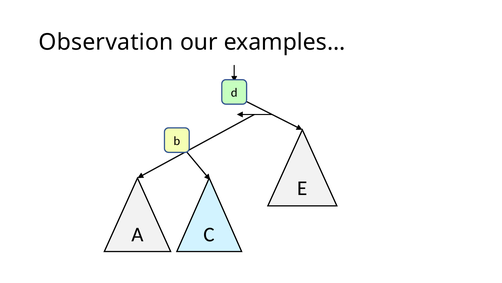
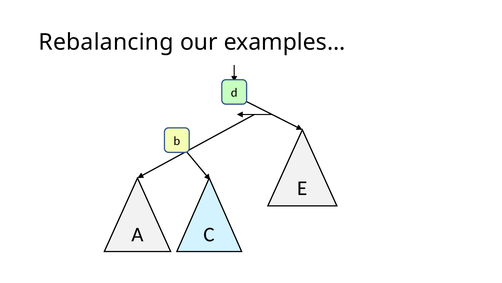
Observation: Observation -> Rebalancing (106, 42)
